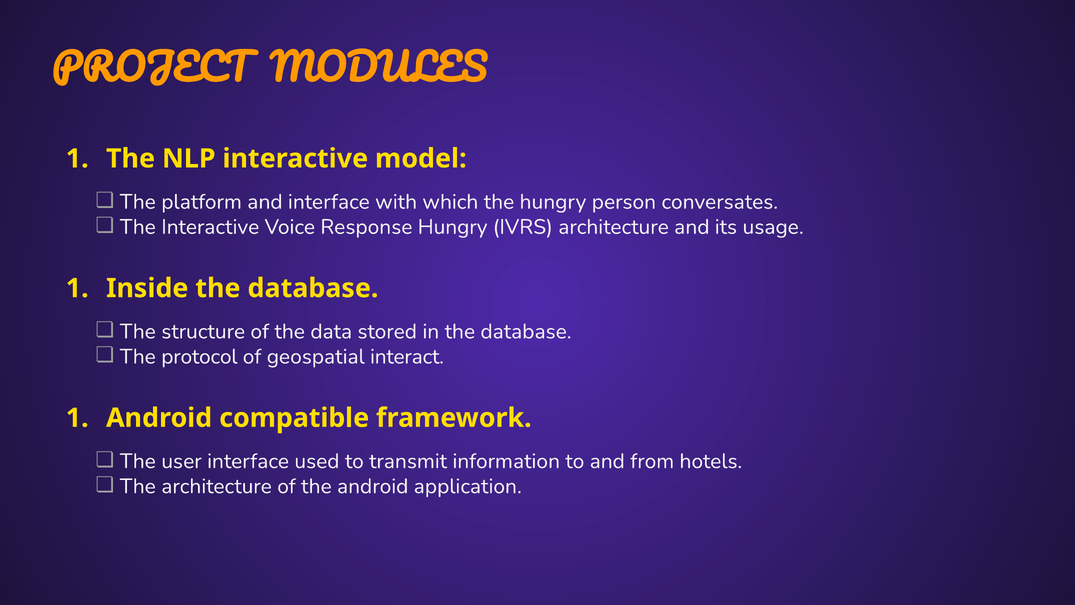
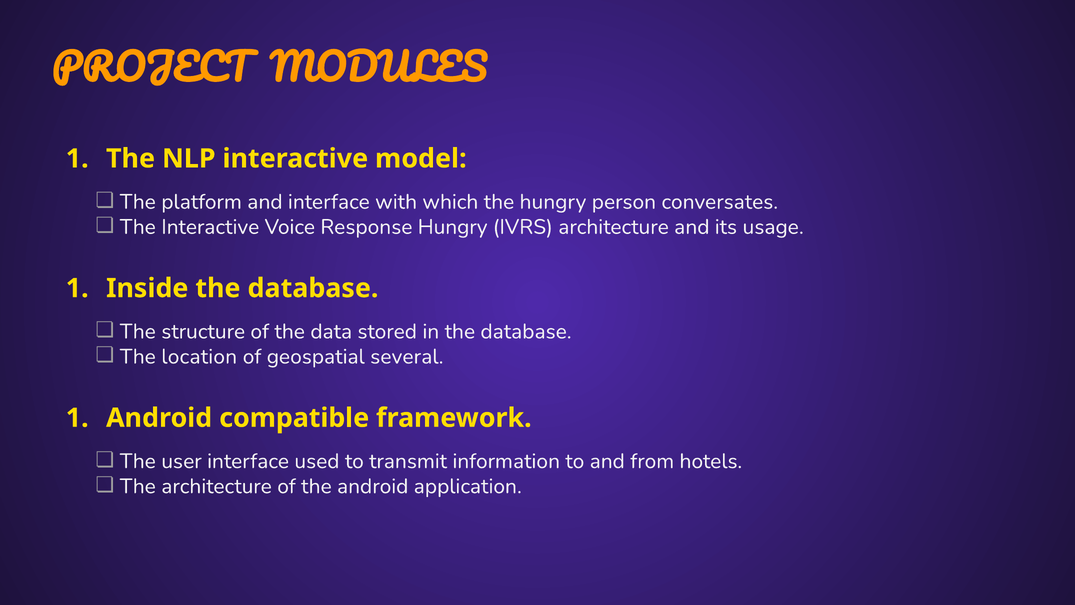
protocol: protocol -> location (199, 356)
interact: interact -> several (407, 356)
